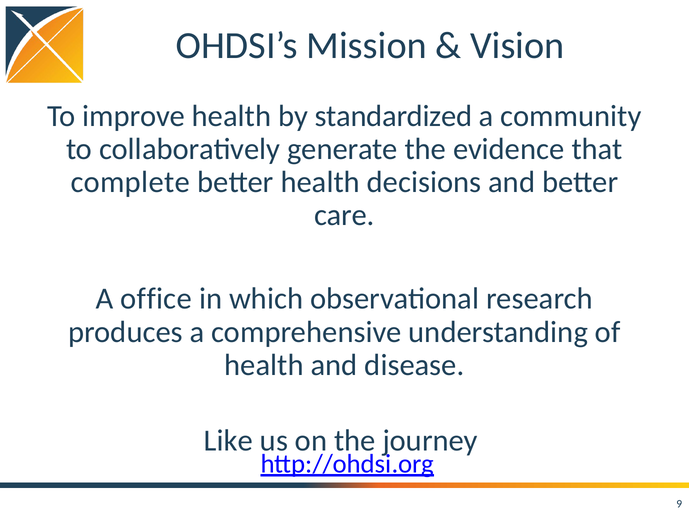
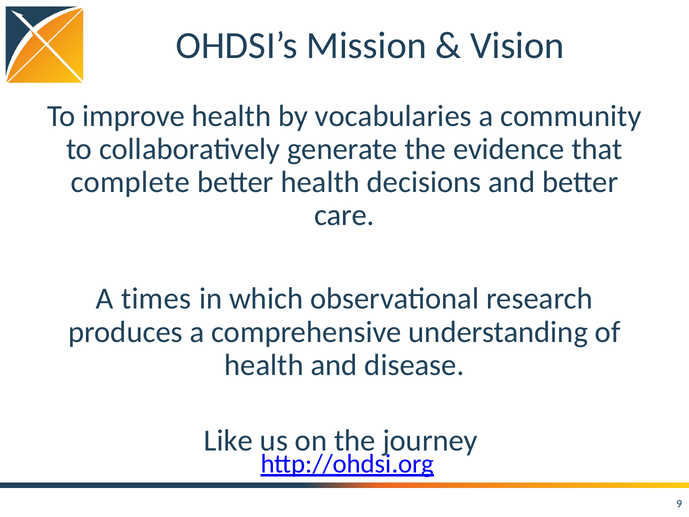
standardized: standardized -> vocabularies (393, 116)
office: office -> times (156, 299)
